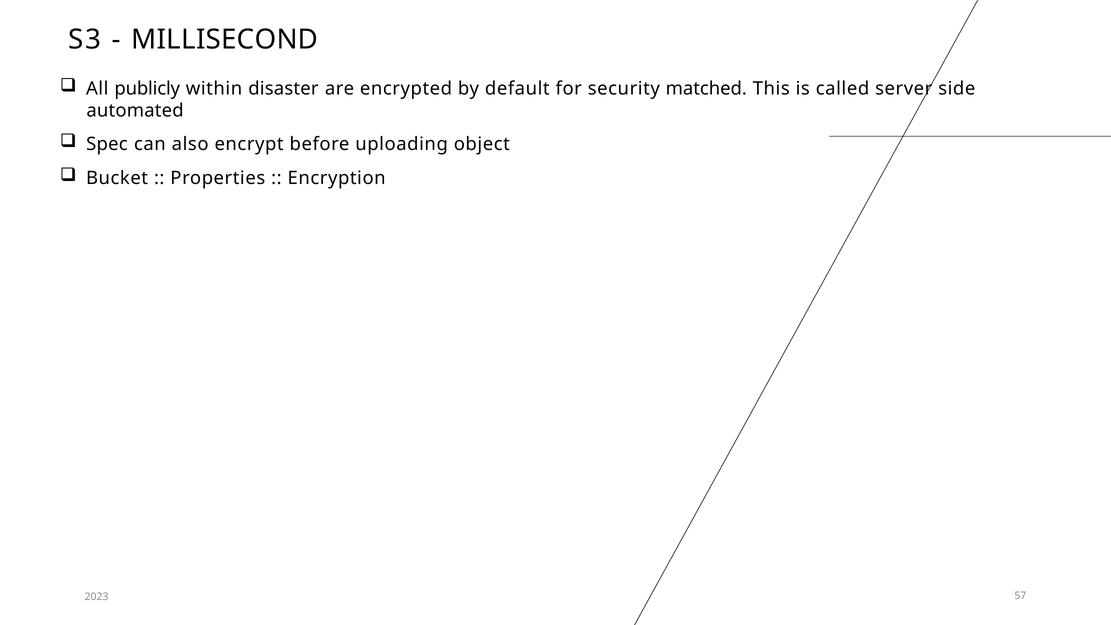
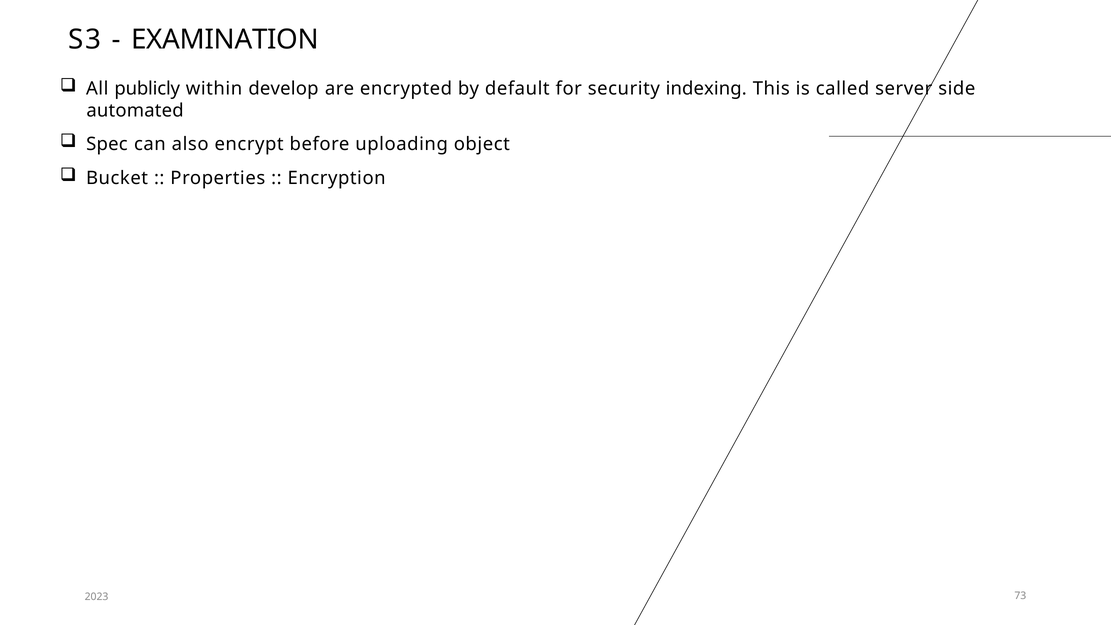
MILLISECOND: MILLISECOND -> EXAMINATION (225, 40)
disaster: disaster -> develop (283, 88)
matched: matched -> indexing (706, 88)
57: 57 -> 73 (1020, 596)
